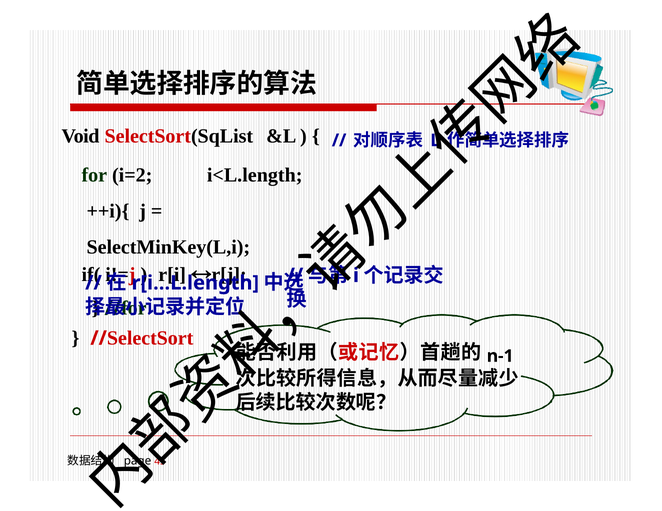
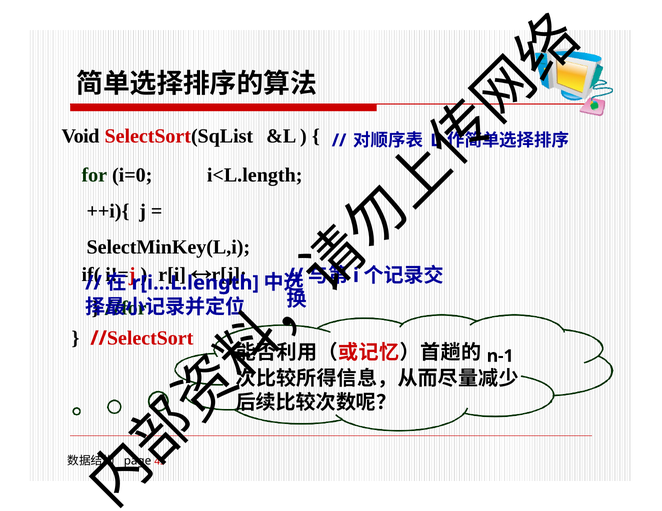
i=2: i=2 -> i=0 (132, 175)
